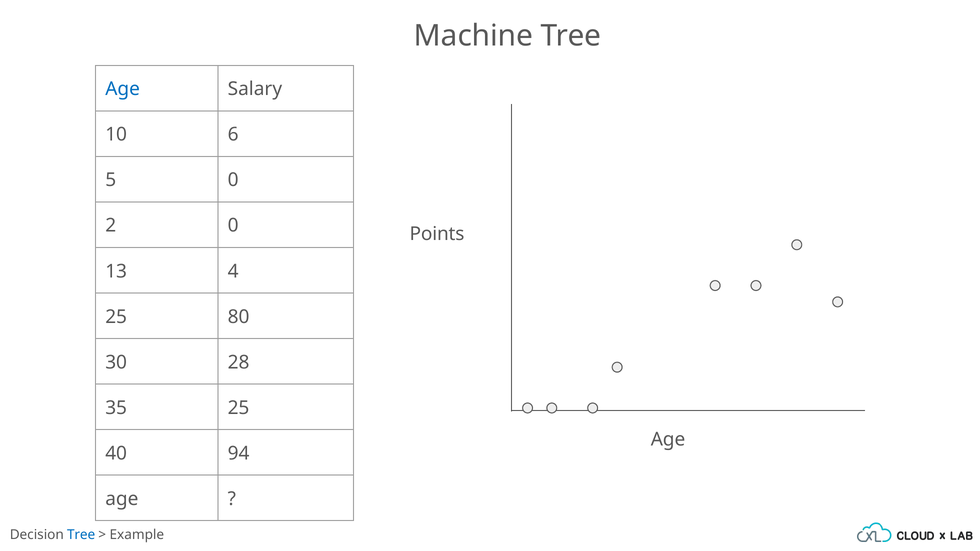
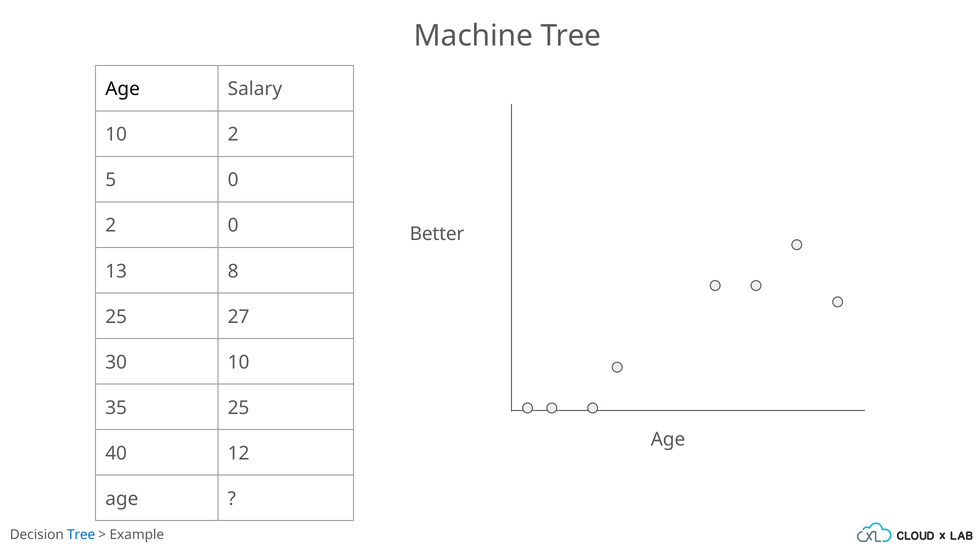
Age colour: blue -> black (123, 89)
10 6: 6 -> 2 (233, 135)
Points: Points -> Better (437, 234)
4: 4 -> 8 (233, 271)
80: 80 -> 27 (239, 317)
30 28: 28 -> 10 (239, 362)
94: 94 -> 12 (239, 453)
